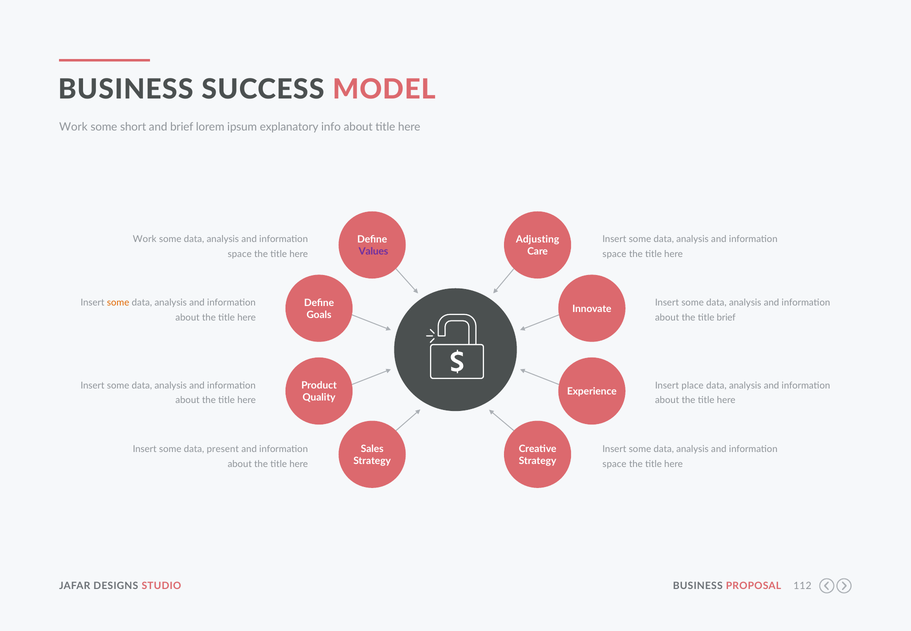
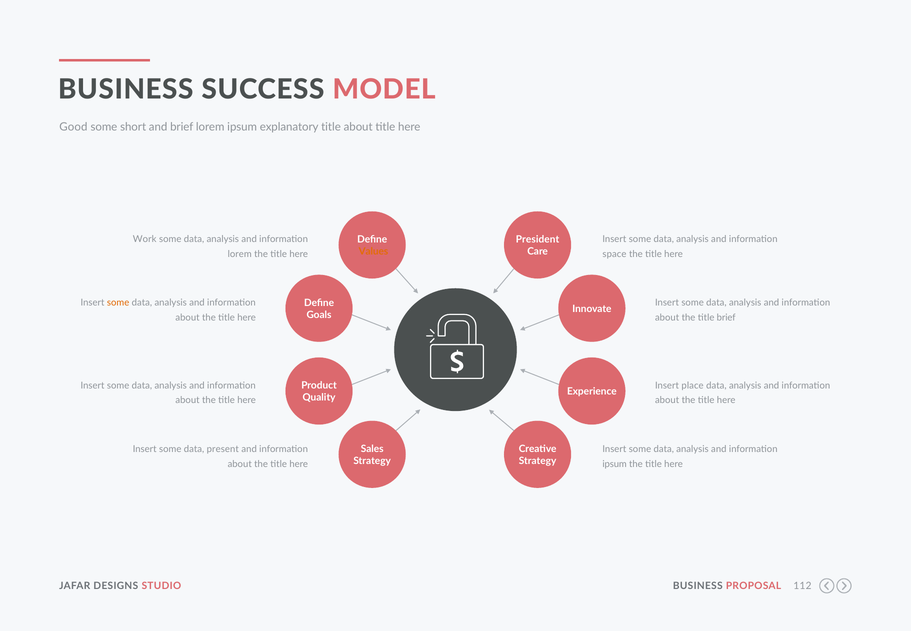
Work: Work -> Good (73, 127)
explanatory info: info -> title (331, 127)
Adjusting: Adjusting -> President (538, 239)
Values colour: purple -> orange (373, 251)
space: space -> lorem (240, 254)
space: space -> ipsum (615, 464)
